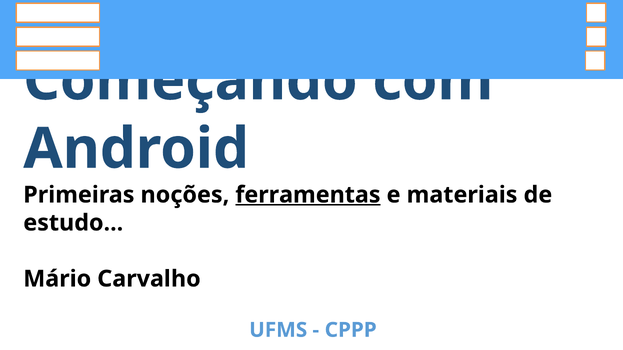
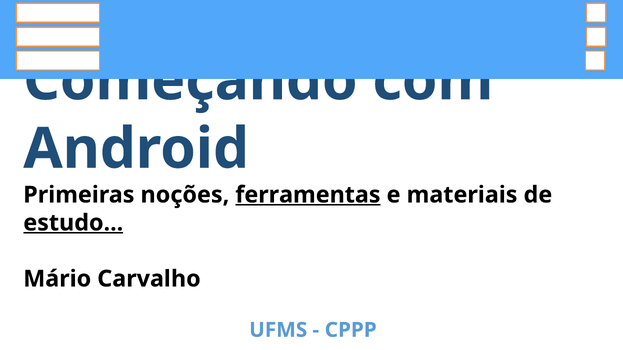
estudo underline: none -> present (73, 223)
